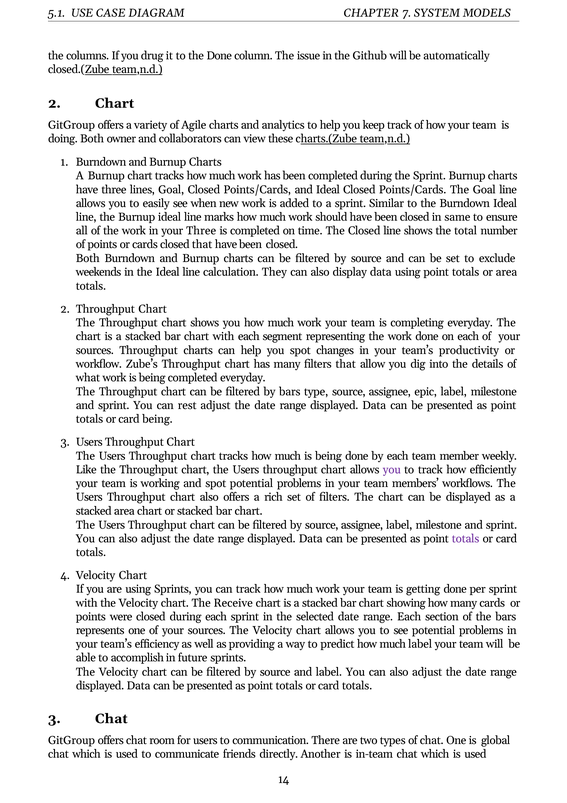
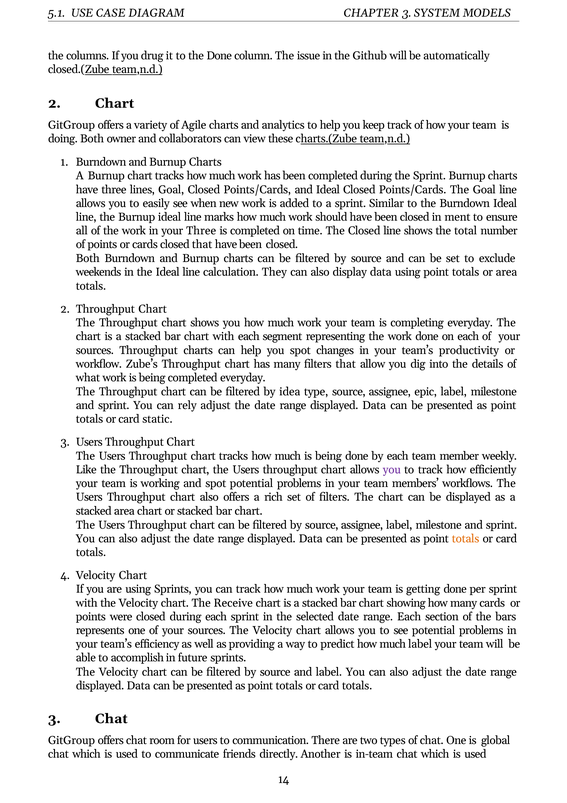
CHAPTER 7: 7 -> 3 (407, 13)
same: same -> ment (457, 217)
by bars: bars -> idea (290, 391)
rest: rest -> rely (187, 405)
card being: being -> static (157, 419)
totals colour: purple -> orange (466, 538)
